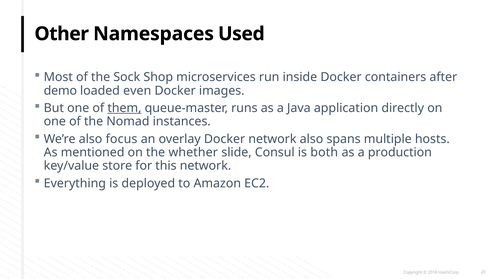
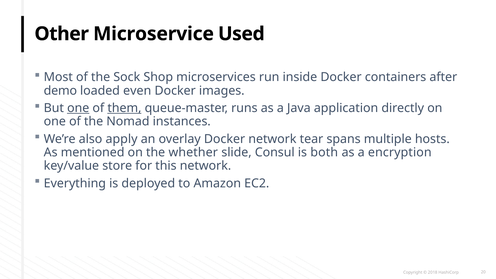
Namespaces: Namespaces -> Microservice (154, 34)
one underline: none -> present (78, 108)
focus: focus -> apply (122, 139)
network also: also -> tear (311, 139)
production: production -> encryption (400, 152)
